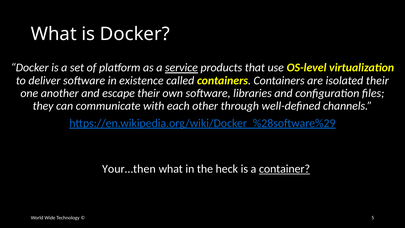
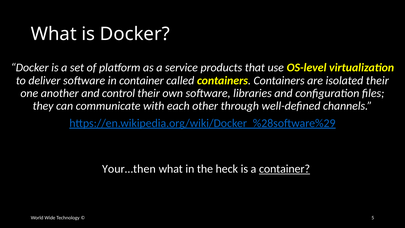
service underline: present -> none (181, 68)
in existence: existence -> container (141, 80)
escape: escape -> control (119, 93)
